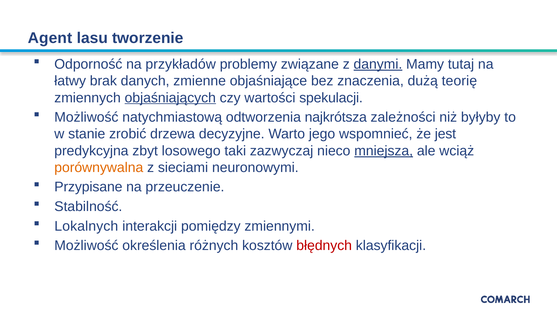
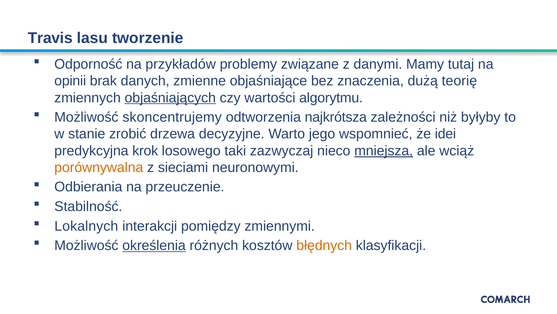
Agent: Agent -> Travis (50, 38)
danymi underline: present -> none (378, 64)
łatwy: łatwy -> opinii (70, 81)
spekulacji: spekulacji -> algorytmu (331, 98)
natychmiastową: natychmiastową -> skoncentrujemy (172, 117)
jest: jest -> idei (445, 134)
zbyt: zbyt -> krok (145, 150)
Przypisane: Przypisane -> Odbierania (88, 187)
określenia underline: none -> present (154, 245)
błędnych colour: red -> orange (324, 245)
